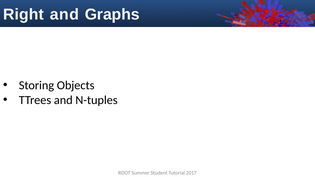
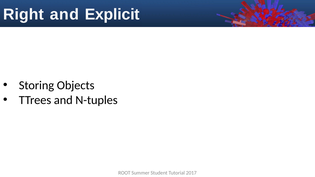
Graphs: Graphs -> Explicit (112, 15)
